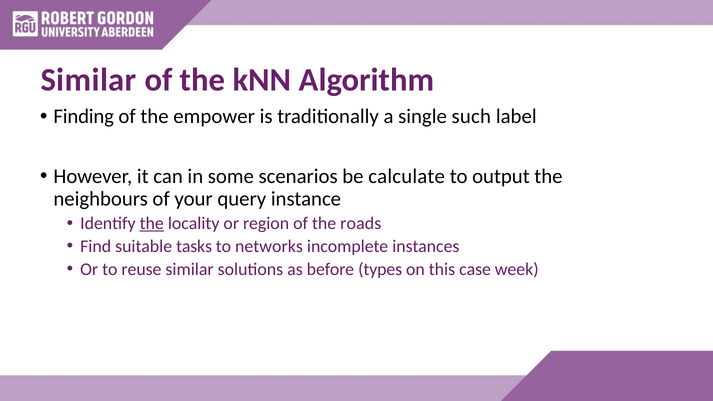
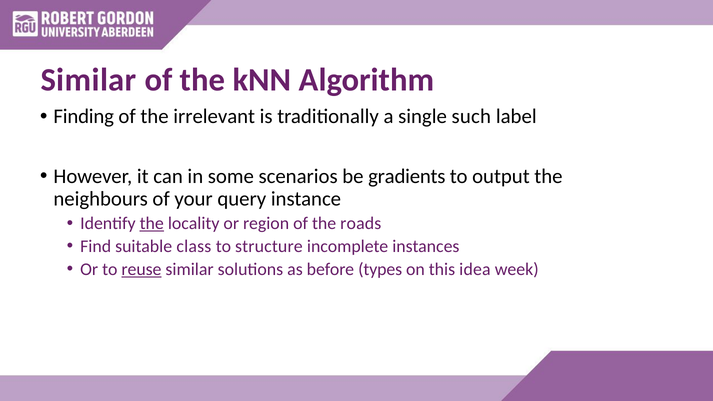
empower: empower -> irrelevant (214, 117)
calculate: calculate -> gradients (407, 176)
tasks: tasks -> class (194, 246)
networks: networks -> structure (269, 246)
reuse underline: none -> present (141, 269)
case: case -> idea (475, 269)
